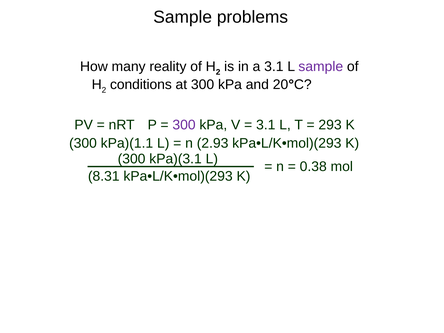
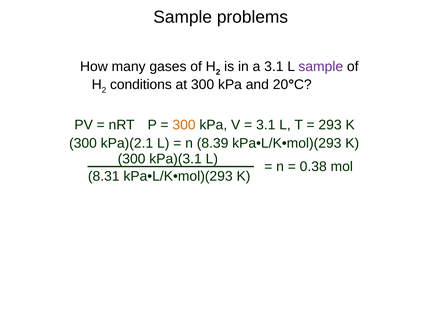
reality: reality -> gases (168, 67)
300 colour: purple -> orange (184, 125)
kPa)(1.1: kPa)(1.1 -> kPa)(2.1 (127, 143)
2.93: 2.93 -> 8.39 (213, 143)
